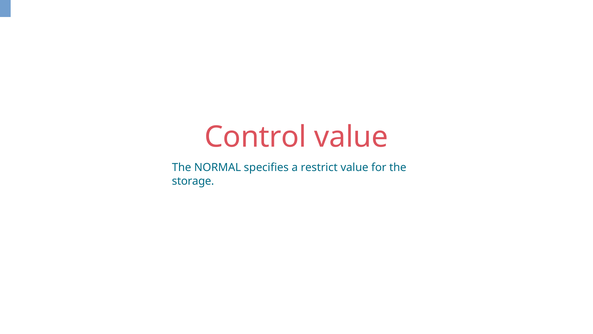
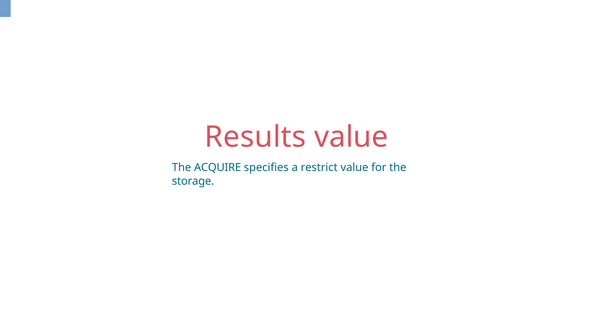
Control: Control -> Results (255, 137)
NORMAL: NORMAL -> ACQUIRE (218, 167)
